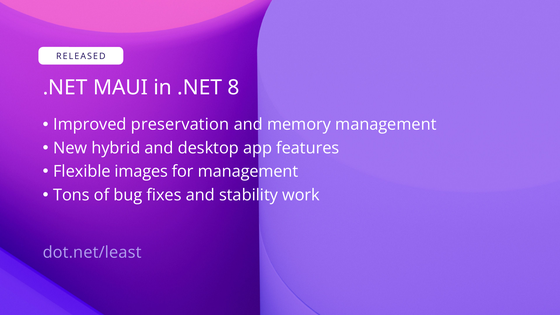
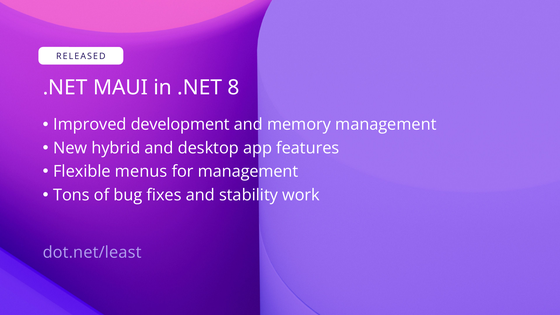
preservation: preservation -> development (180, 125)
images: images -> menus (141, 172)
